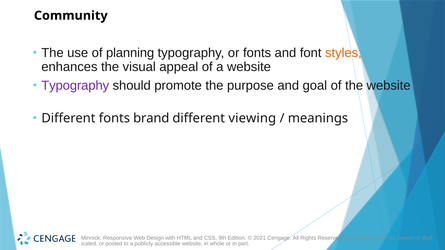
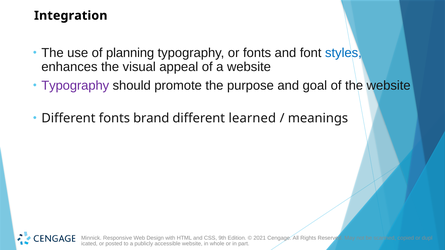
Community: Community -> Integration (71, 16)
styles colour: orange -> blue (343, 53)
viewing: viewing -> learned (252, 118)
